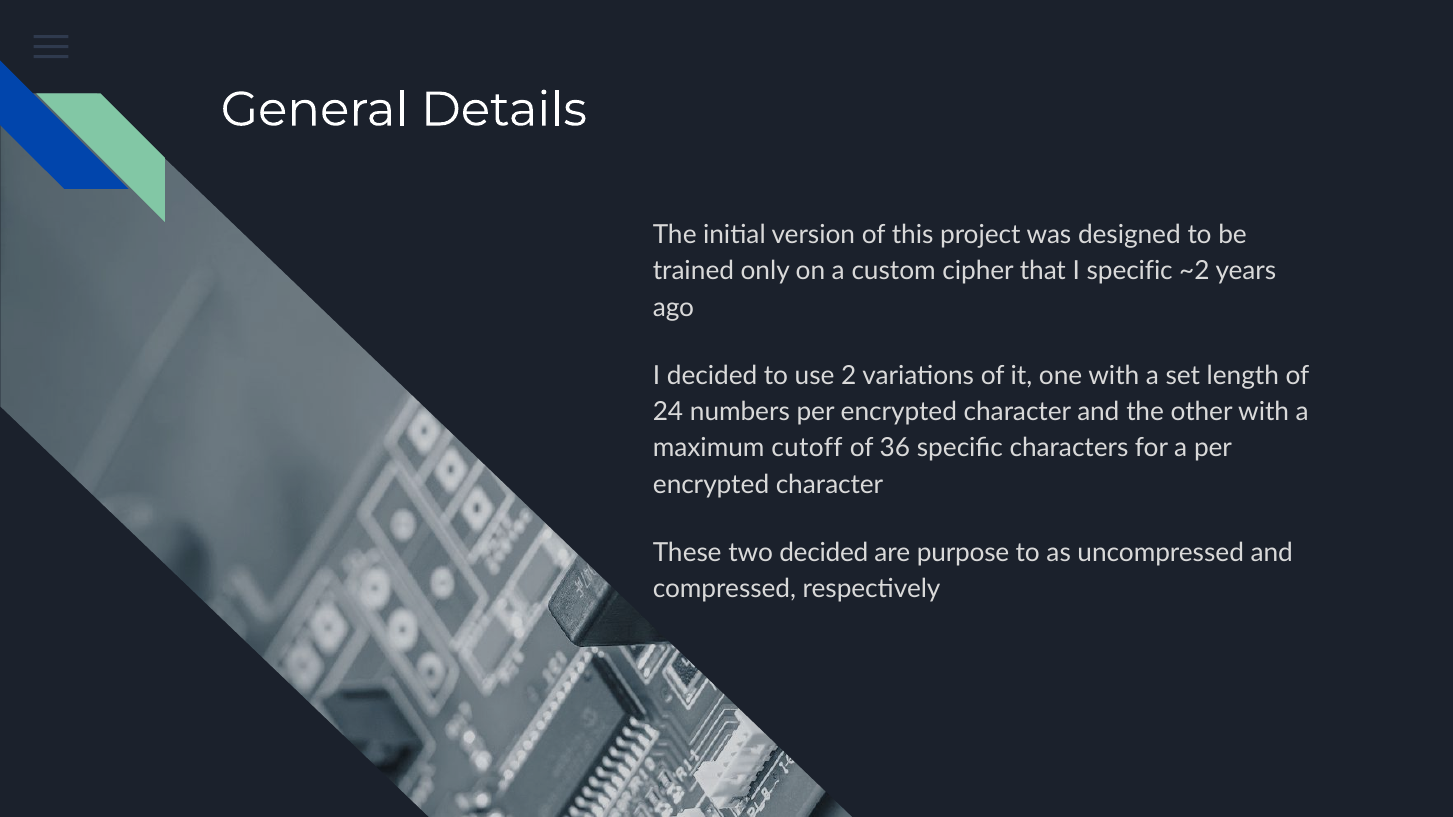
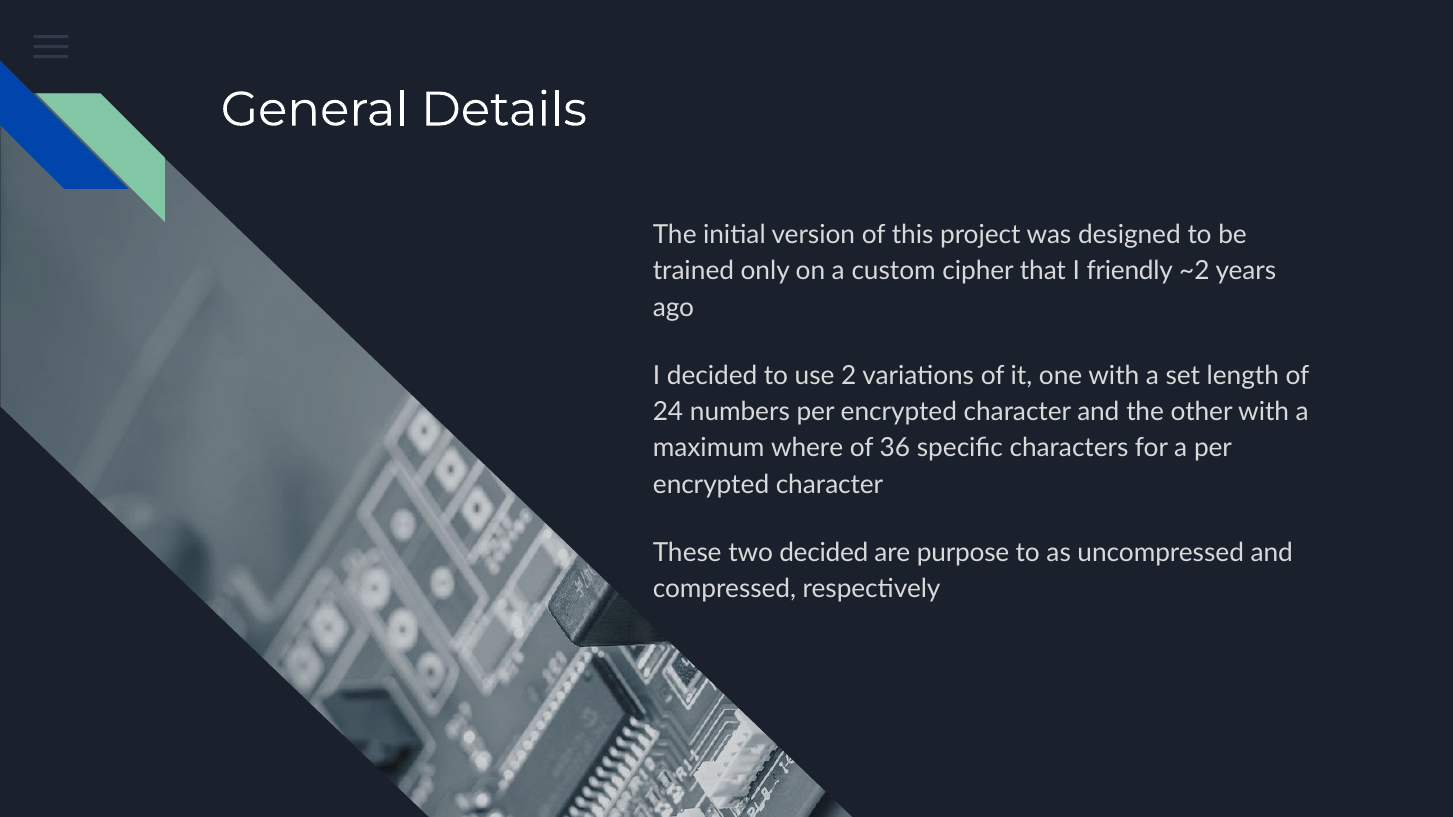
I specific: specific -> friendly (1130, 271)
cutoff: cutoff -> where (807, 448)
